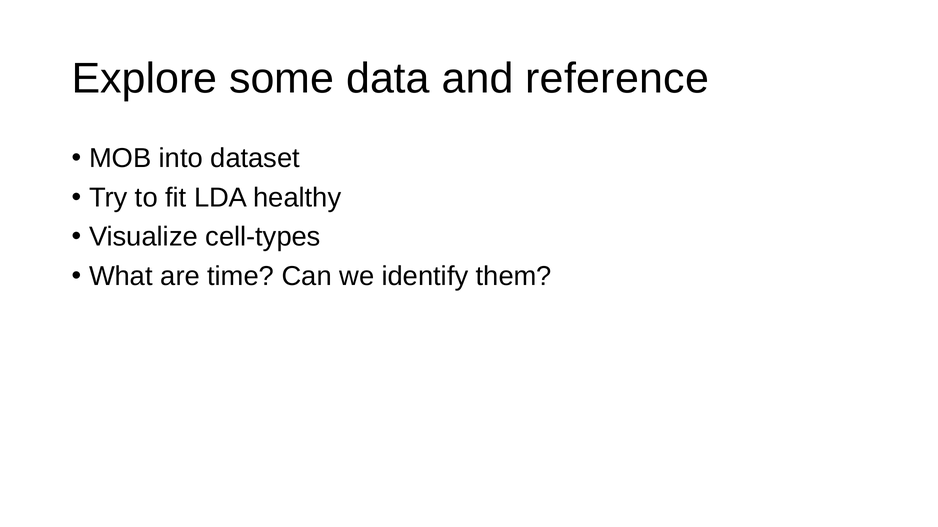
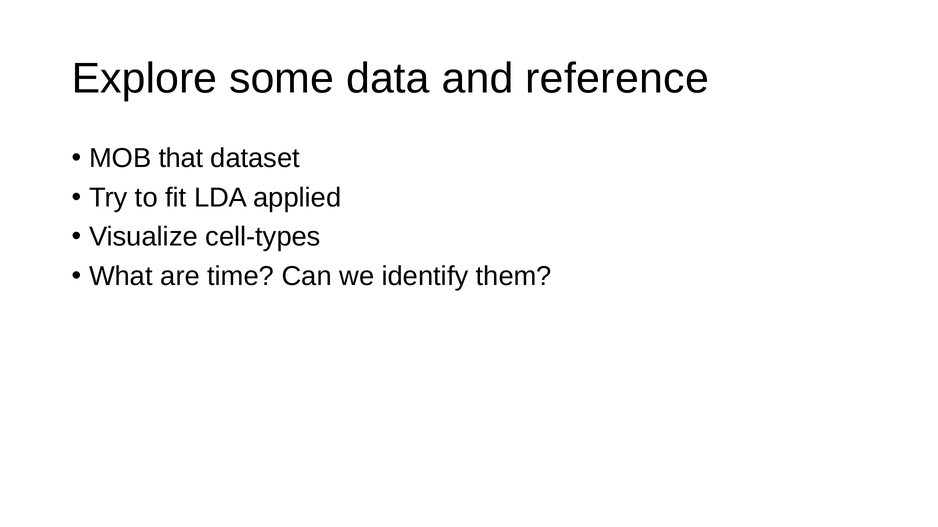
into: into -> that (181, 159)
healthy: healthy -> applied (297, 198)
